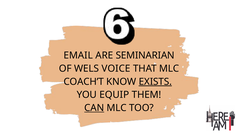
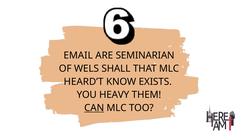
VOICE: VOICE -> SHALL (116, 68)
COACH’T: COACH’T -> HEARD’T (84, 82)
EXISTS underline: present -> none (155, 82)
EQUIP: EQUIP -> HEAVY (114, 95)
